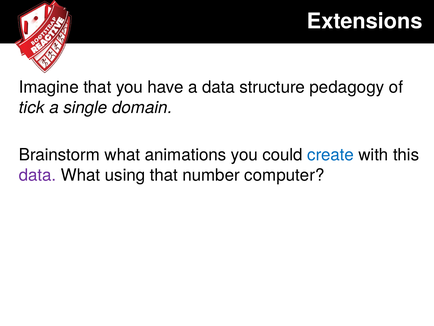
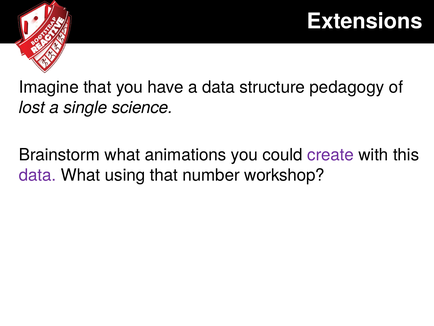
tick: tick -> lost (32, 108)
domain: domain -> science (142, 108)
create colour: blue -> purple (331, 155)
computer: computer -> workshop (284, 175)
